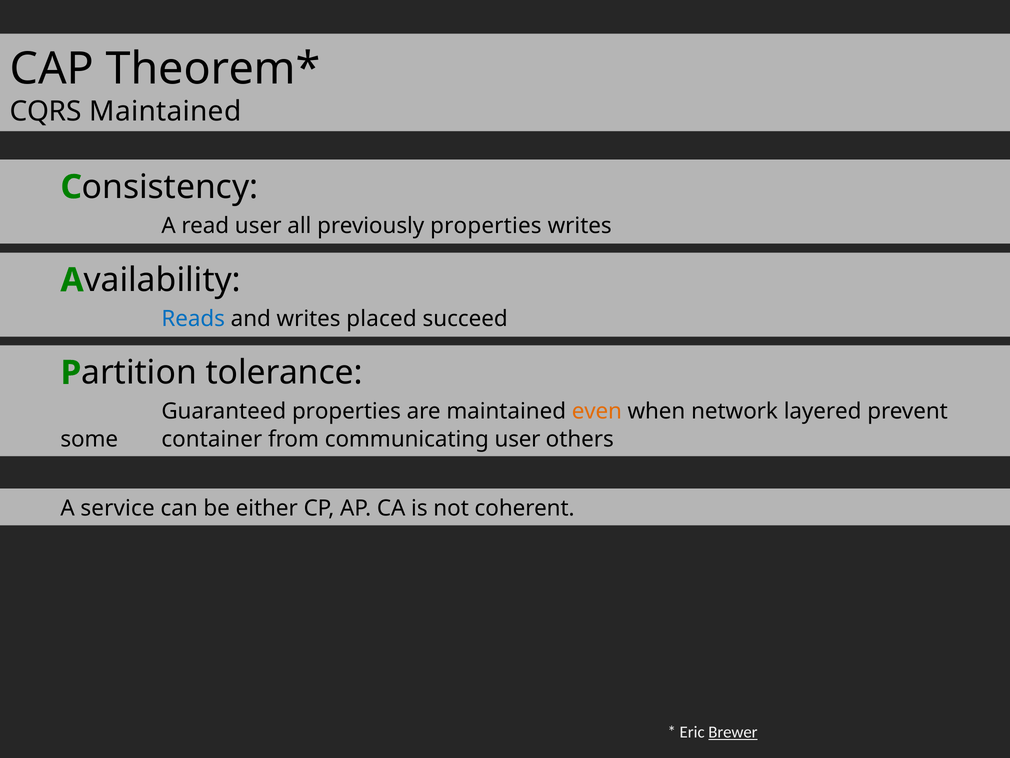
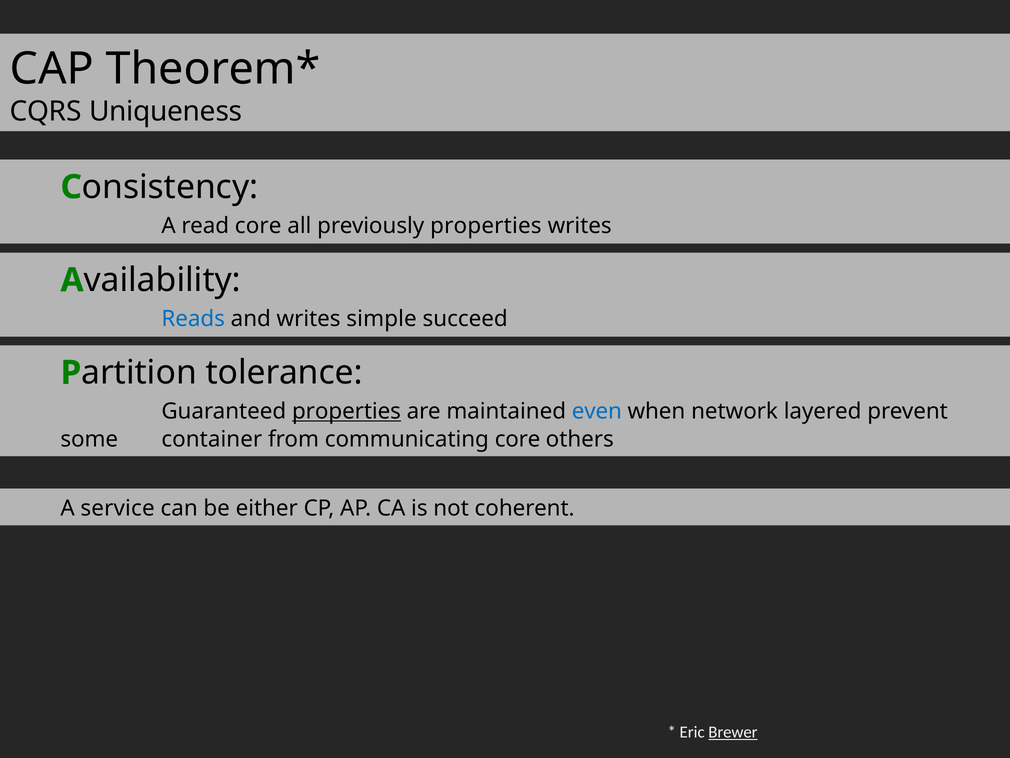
CQRS Maintained: Maintained -> Uniqueness (166, 111)
read user: user -> core (258, 225)
placed: placed -> simple (382, 319)
properties underline: none -> present (346, 411)
even colour: orange -> blue (597, 411)
communicating user: user -> core (518, 439)
